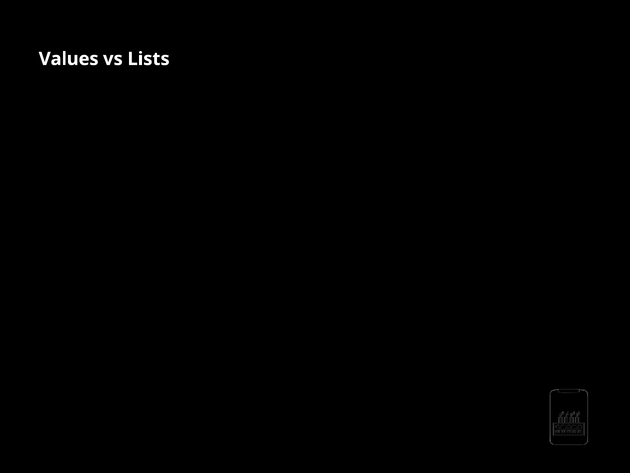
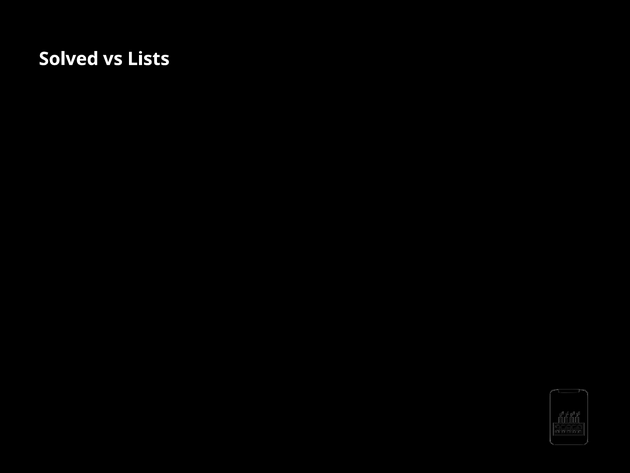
Values: Values -> Solved (69, 59)
